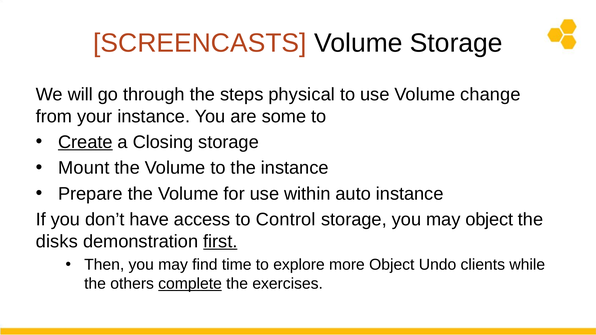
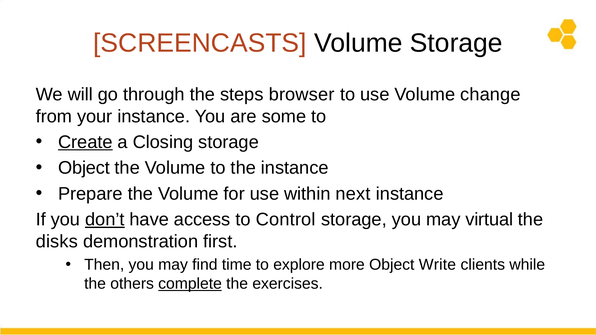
physical: physical -> browser (302, 95)
Mount: Mount -> Object (84, 168)
auto: auto -> next (353, 194)
don’t underline: none -> present (105, 220)
may object: object -> virtual (489, 220)
first underline: present -> none (220, 242)
Undo: Undo -> Write (437, 265)
